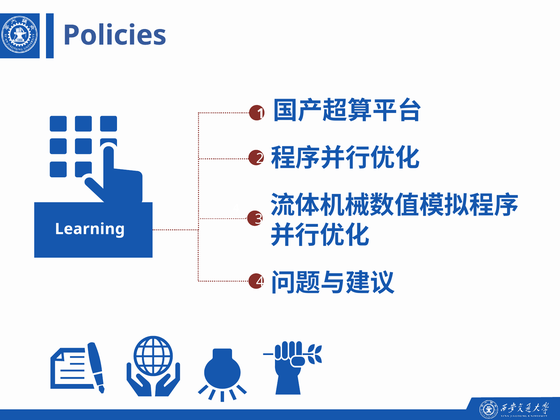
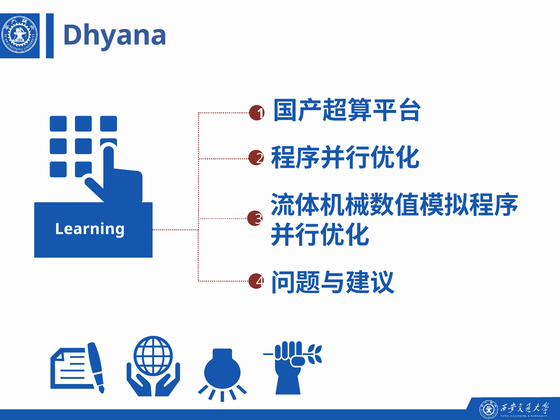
Policies: Policies -> Dhyana (115, 35)
